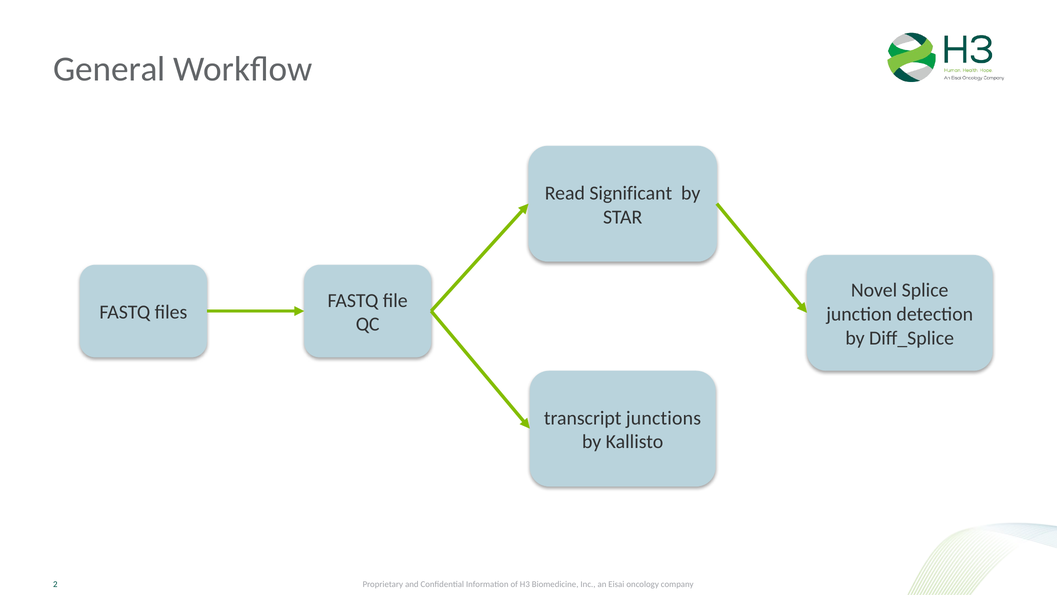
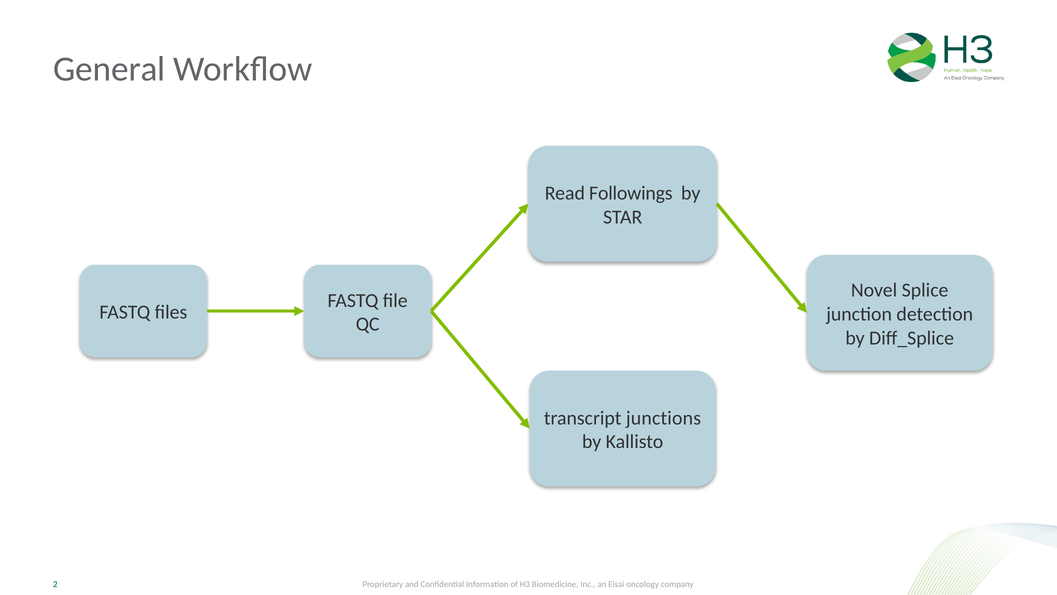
Significant: Significant -> Followings (631, 193)
